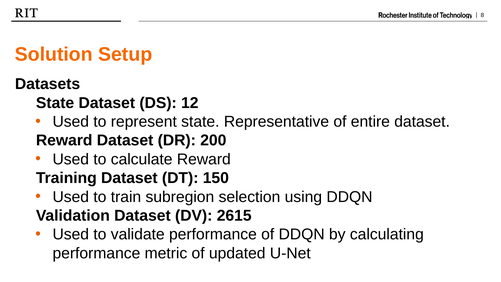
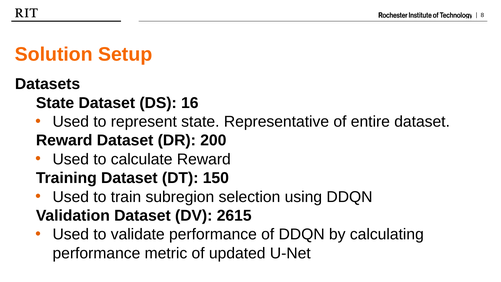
12: 12 -> 16 (190, 103)
